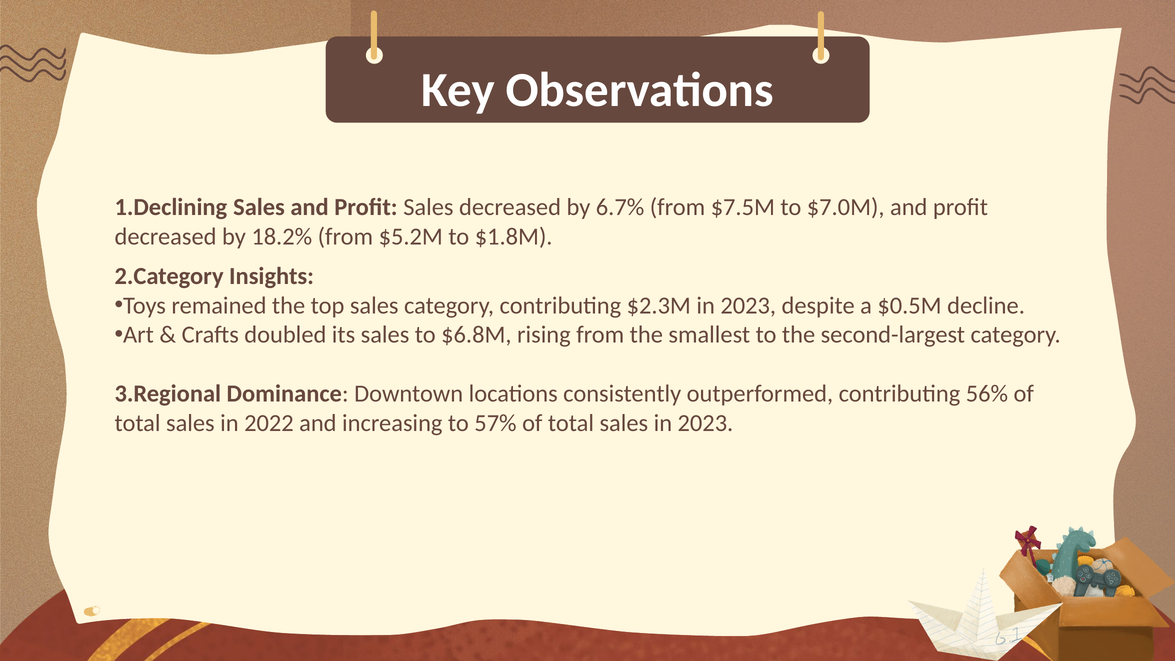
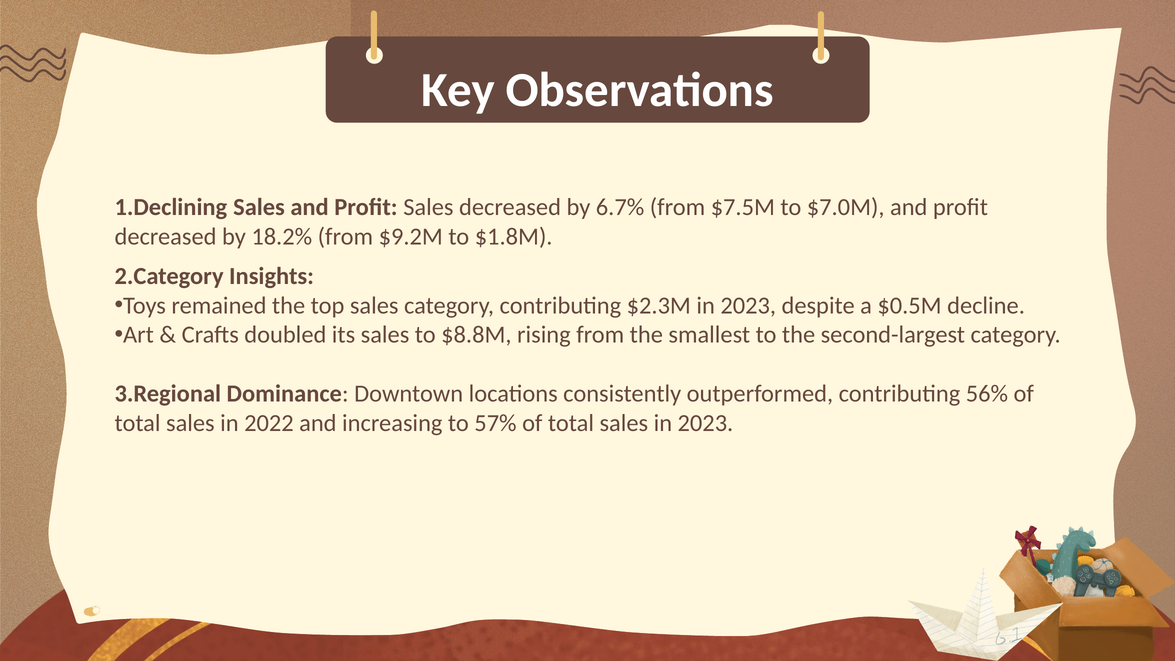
$5.2M: $5.2M -> $9.2M (411, 237)
$6.8M: $6.8M -> $8.8M (476, 335)
